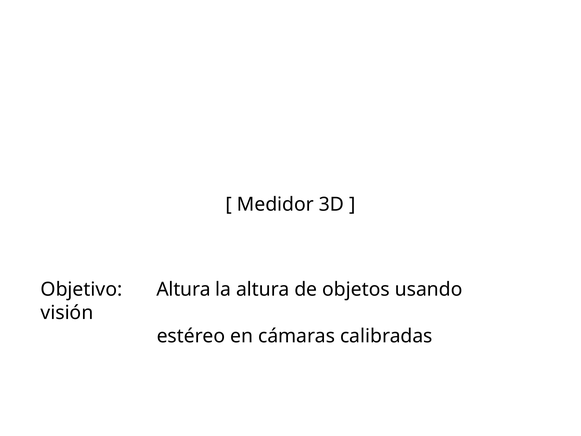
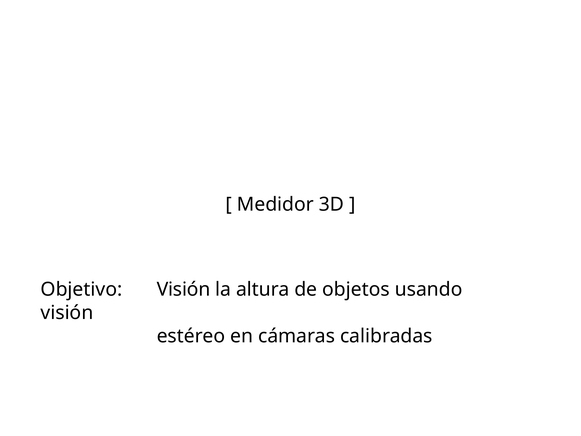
Objetivo Altura: Altura -> Visión (184, 289)
